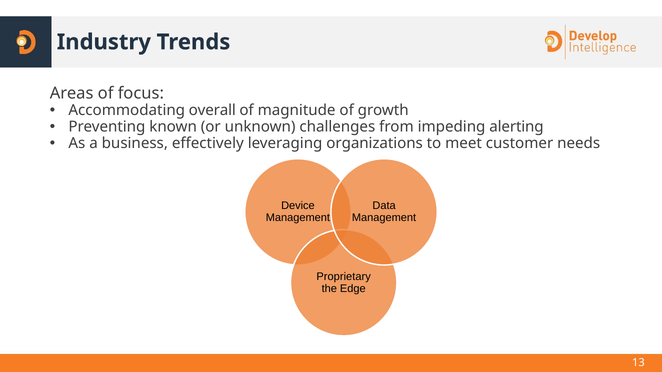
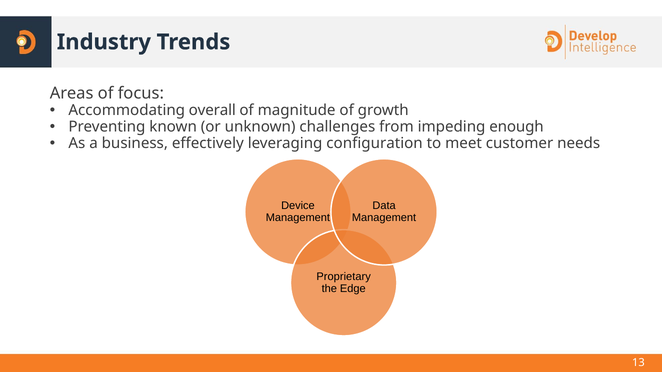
alerting: alerting -> enough (517, 127)
organizations: organizations -> configuration (375, 143)
